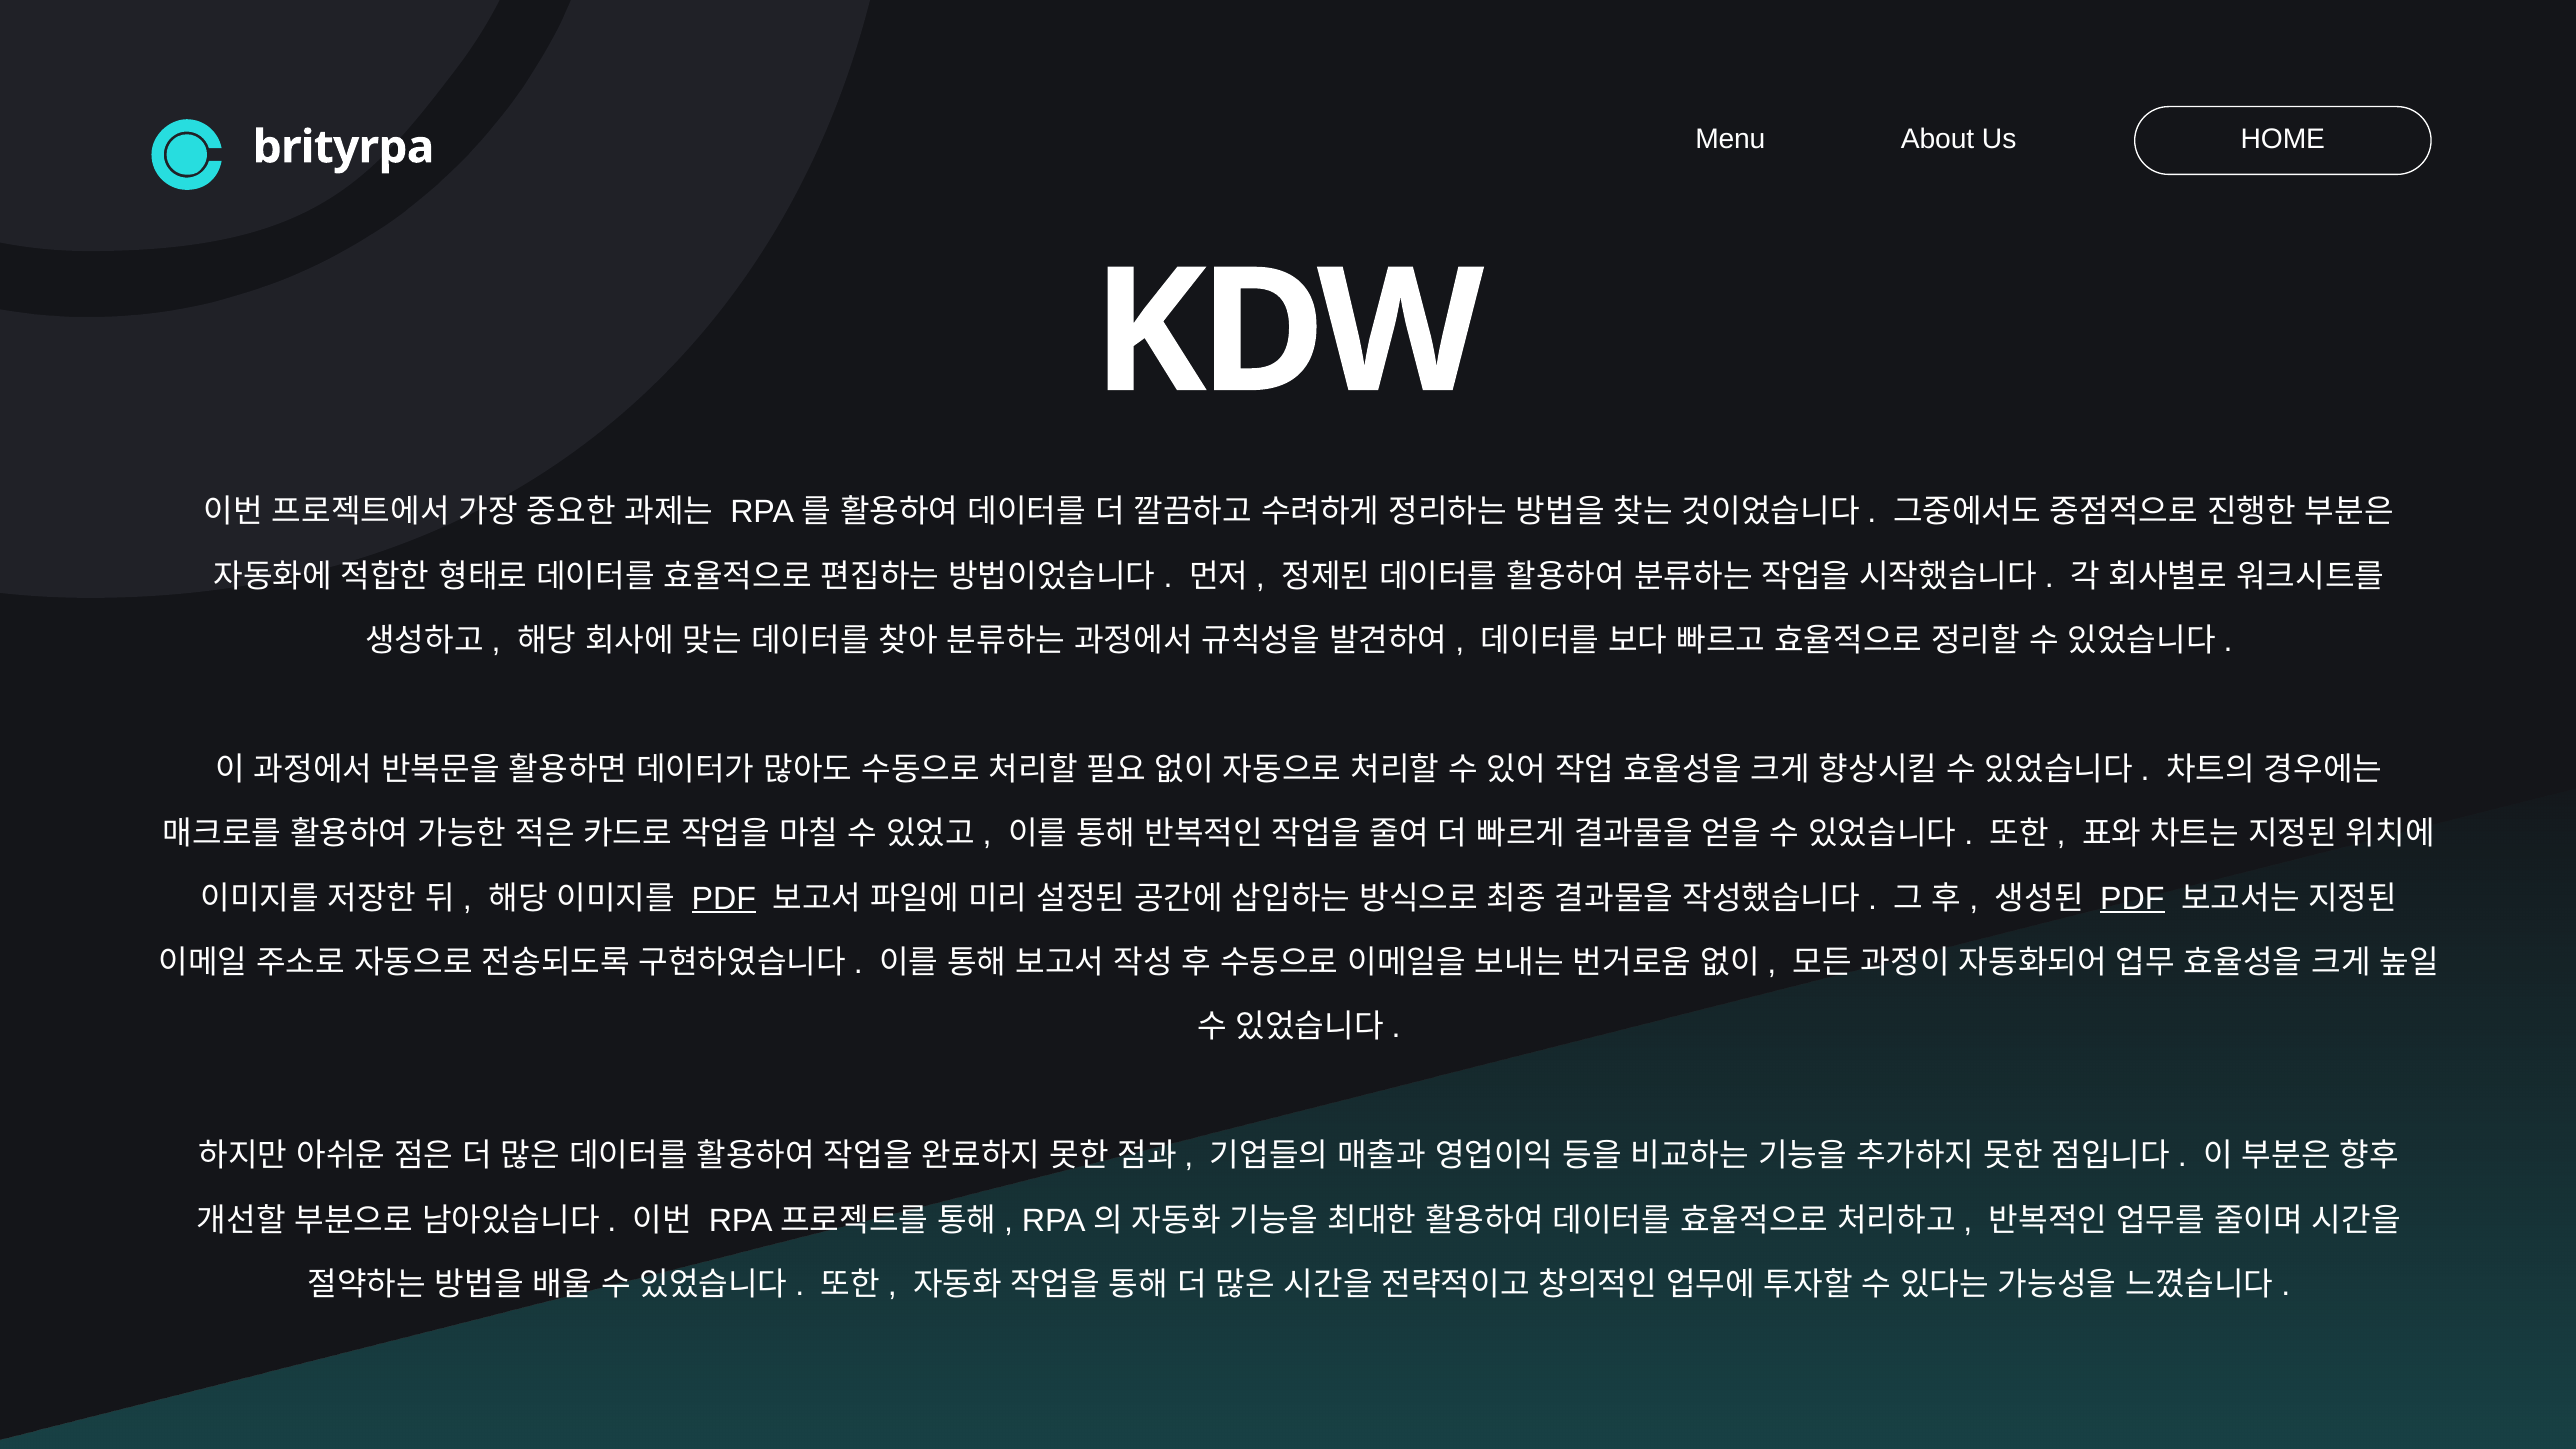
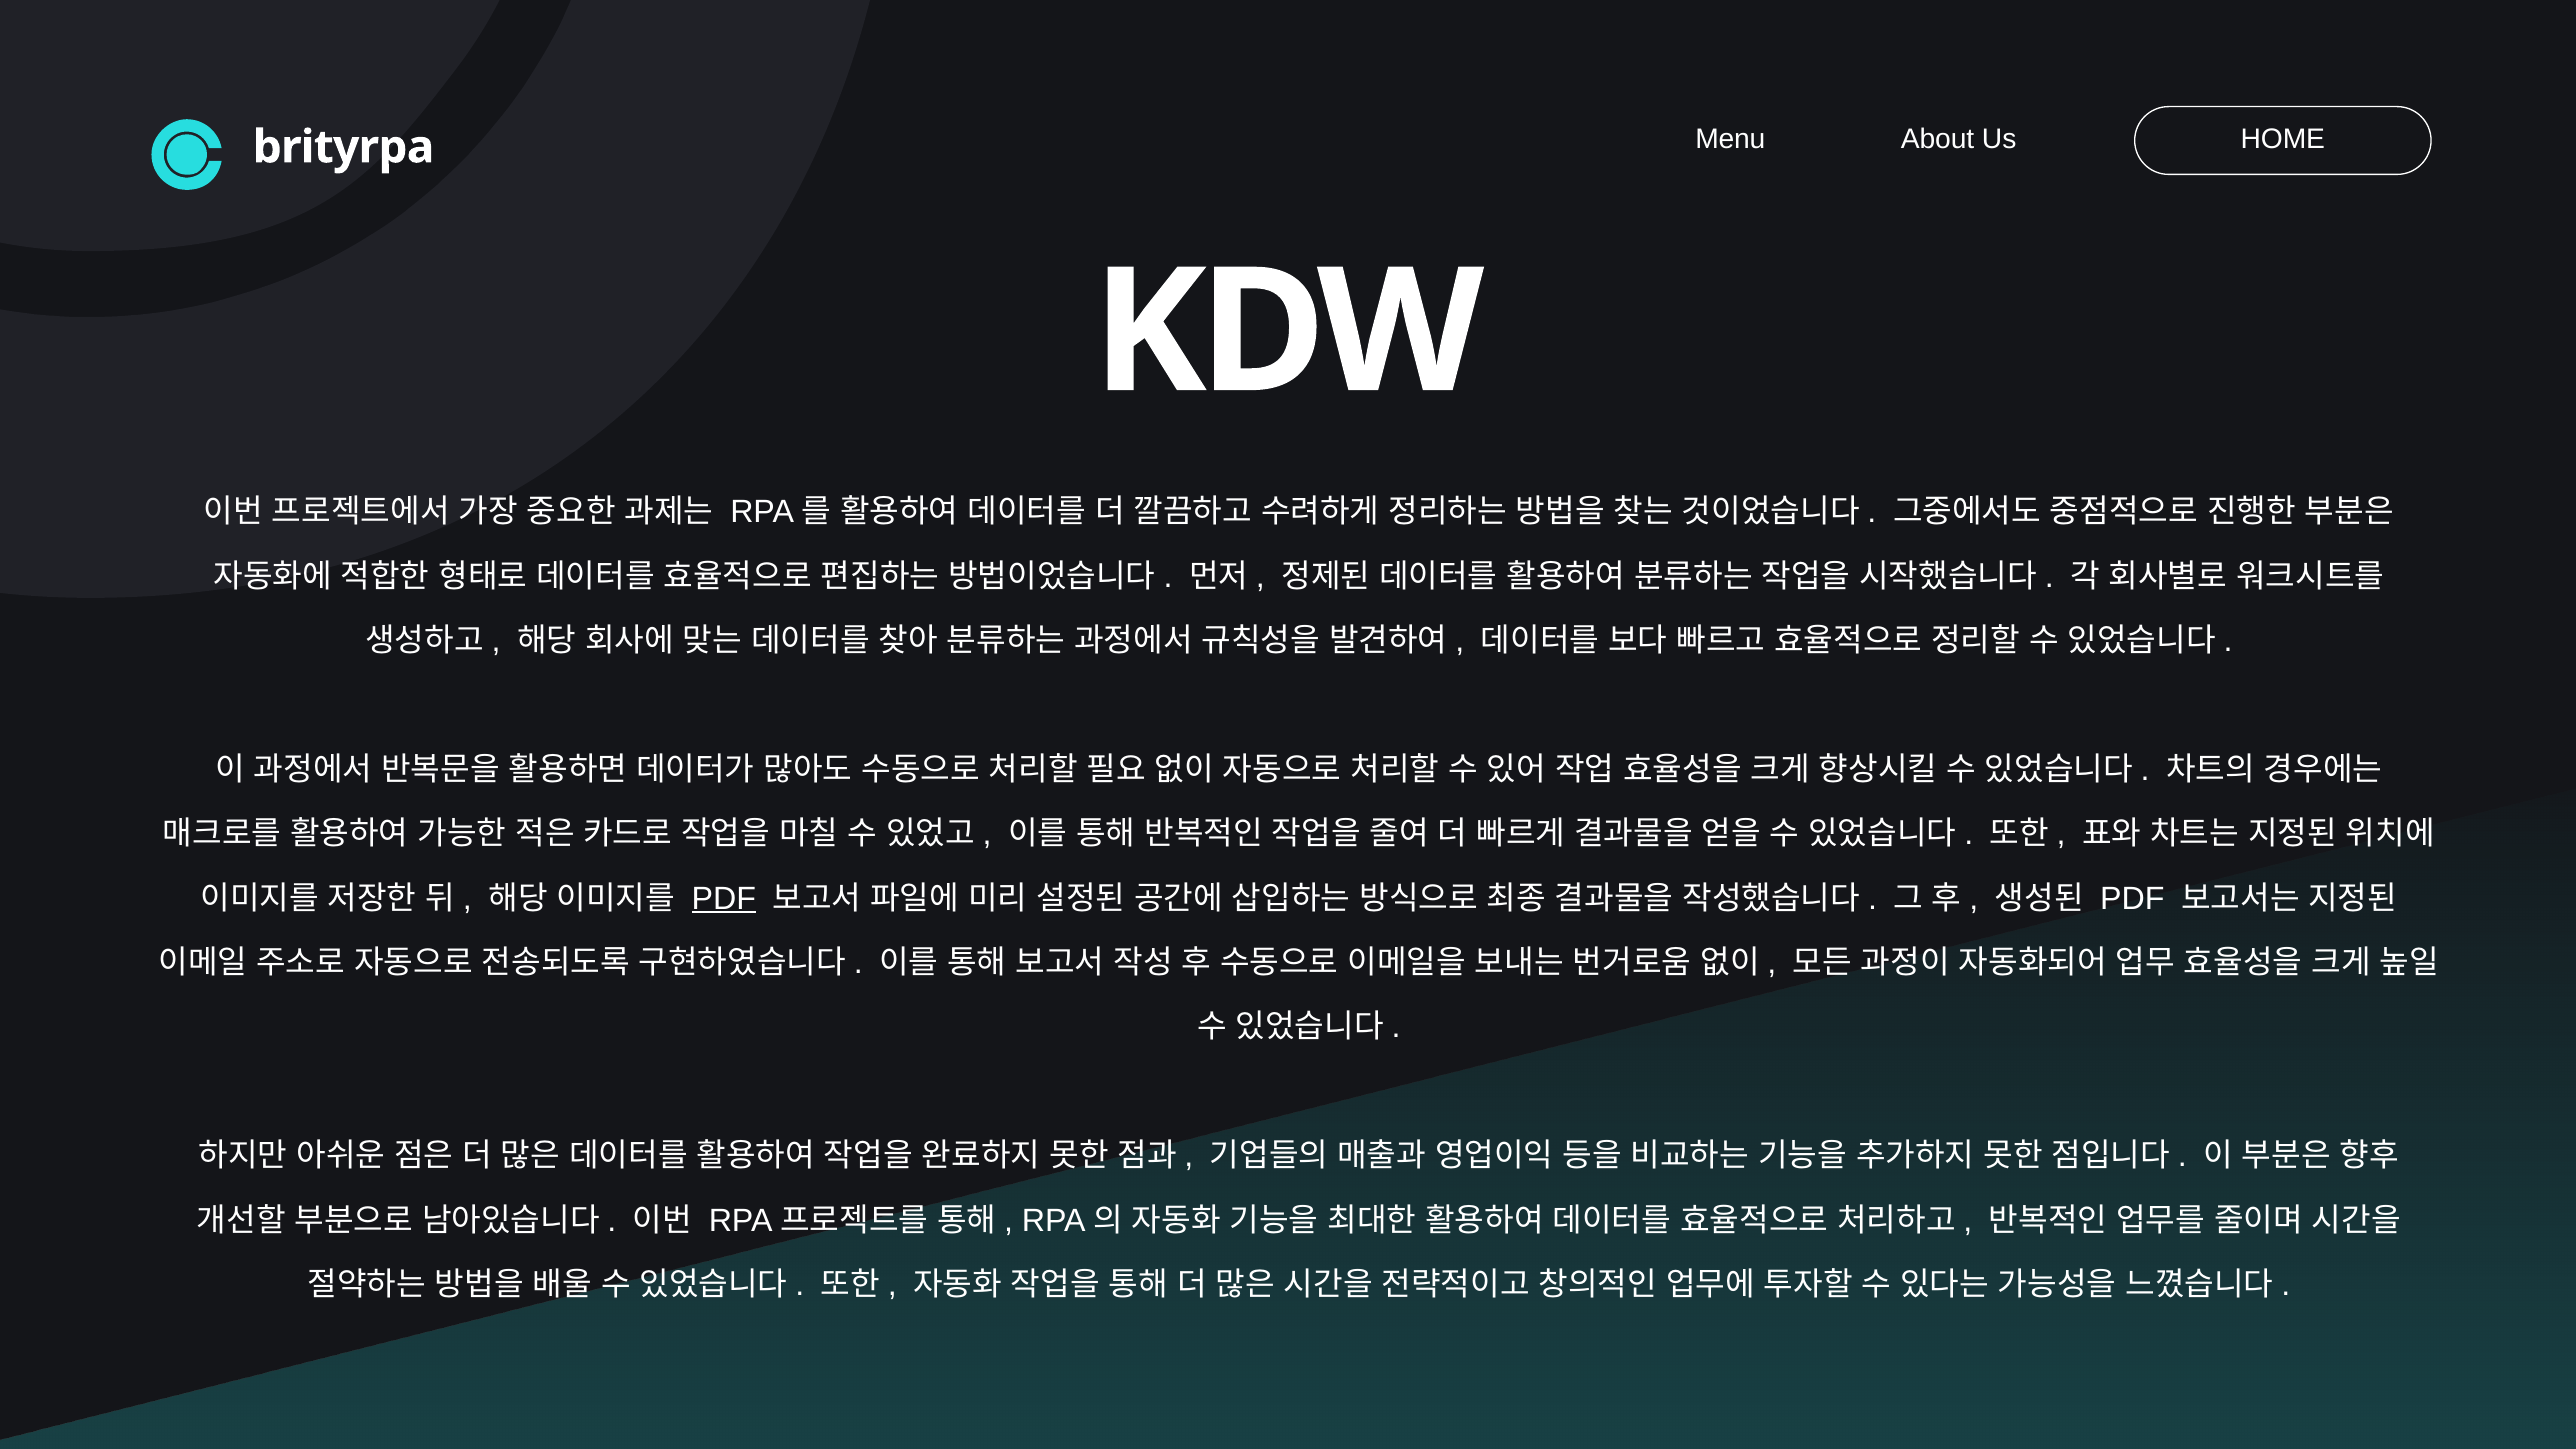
PDF underline: present -> none (2132, 899)
